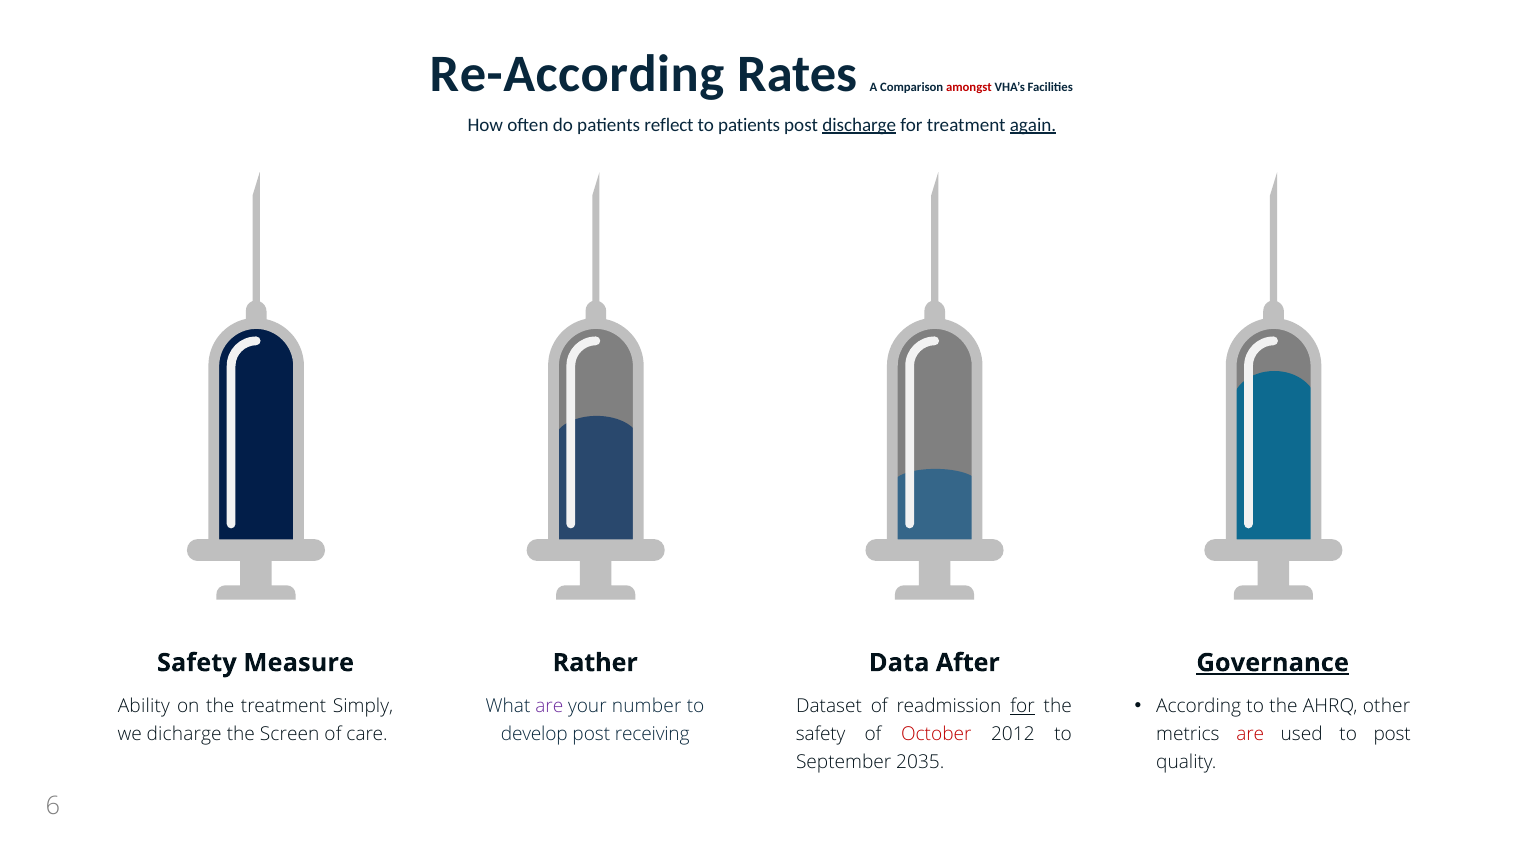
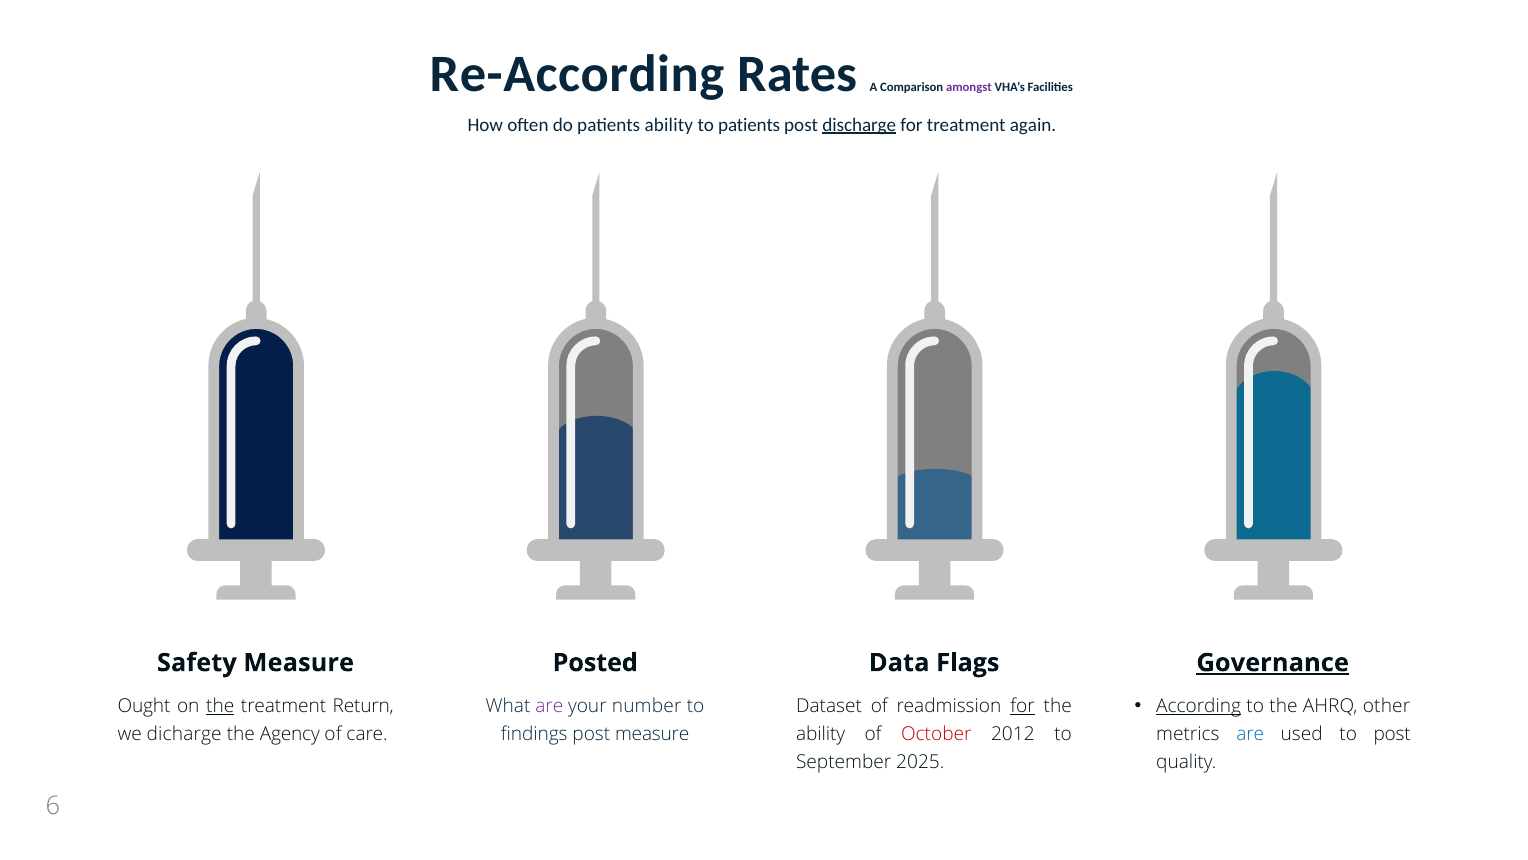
amongst colour: red -> purple (969, 88)
patients reflect: reflect -> ability (669, 125)
again underline: present -> none (1033, 125)
Rather: Rather -> Posted (595, 663)
After: After -> Flags (968, 663)
According underline: none -> present (1199, 706)
Ability: Ability -> Ought (144, 706)
the underline: none -> present (220, 706)
Simply: Simply -> Return (363, 706)
Screen: Screen -> Agency (290, 734)
develop: develop -> findings (534, 734)
post receiving: receiving -> measure (652, 734)
safety: safety -> ability (821, 734)
are colour: red -> blue (1250, 734)
2035: 2035 -> 2025 (920, 762)
